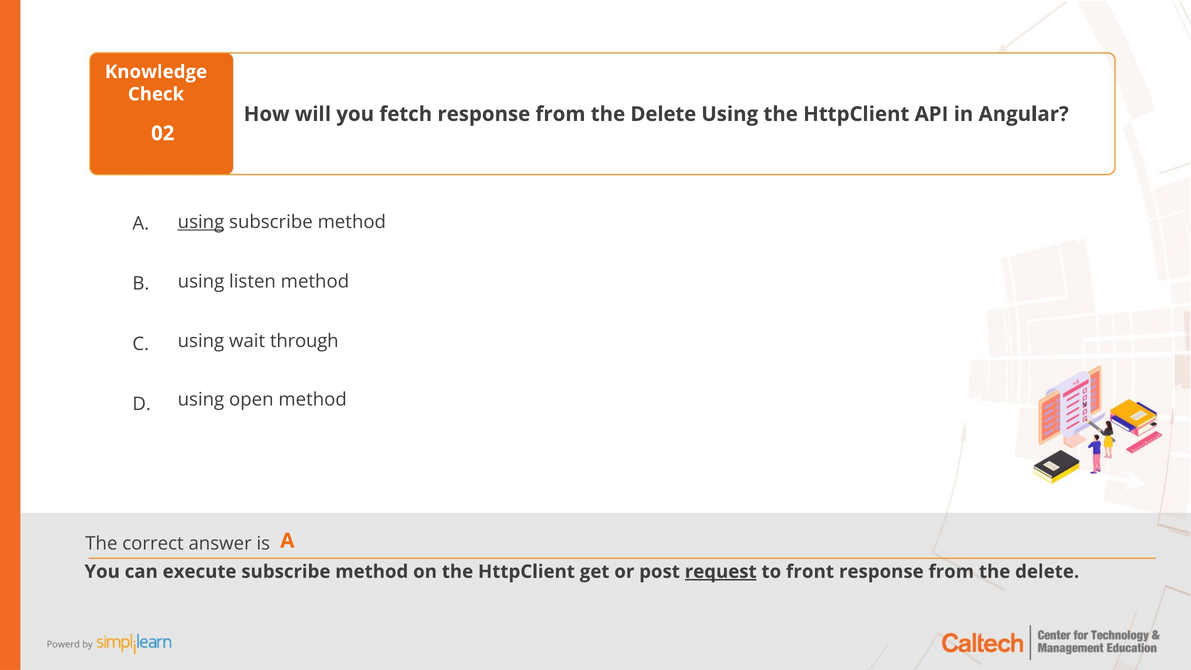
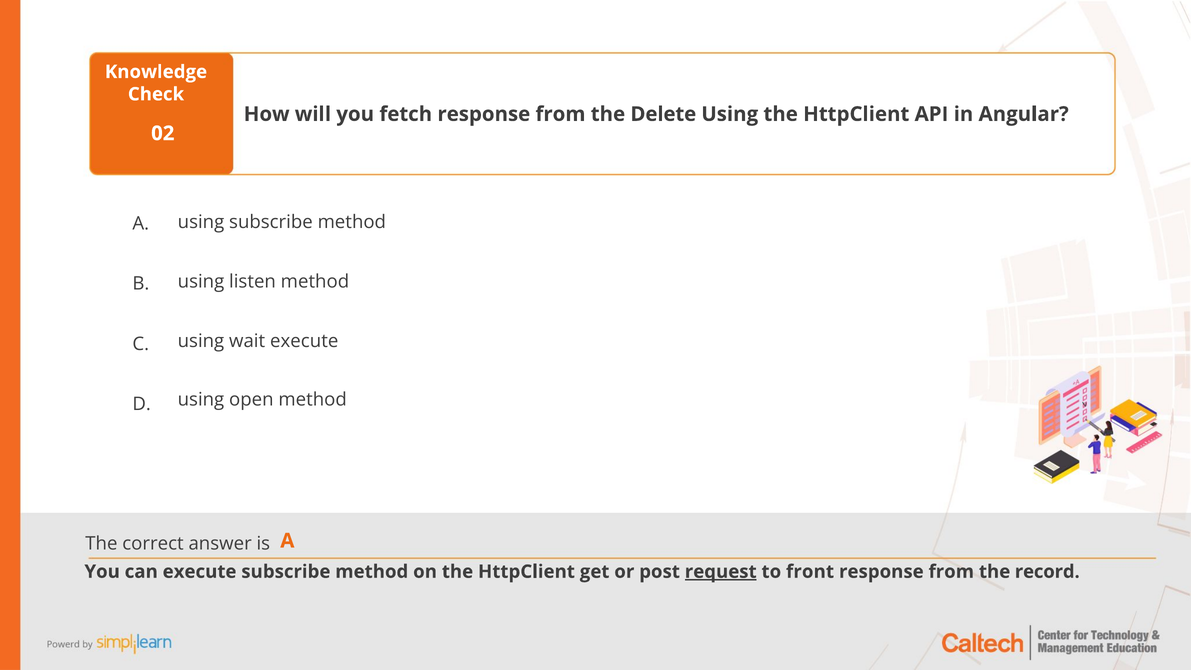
using underline: present -> none (201, 222)
wait through: through -> execute (304, 341)
delete: delete -> record (1047, 572)
